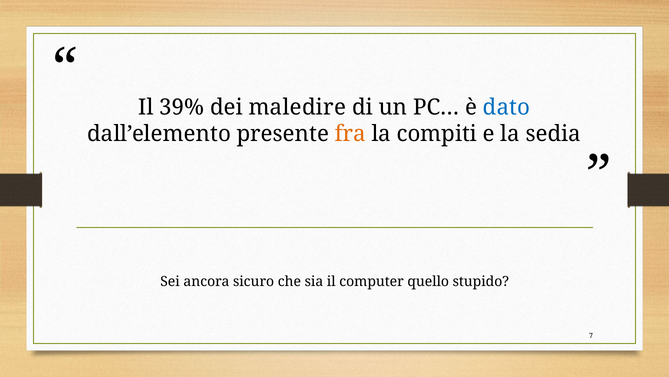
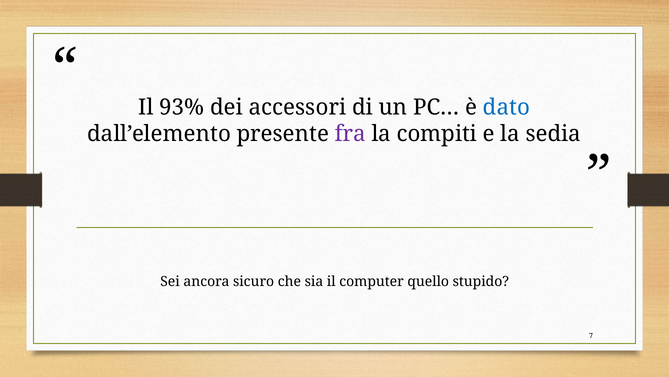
39%: 39% -> 93% (182, 107)
maledire: maledire -> accessori (297, 107)
fra colour: orange -> purple (350, 134)
